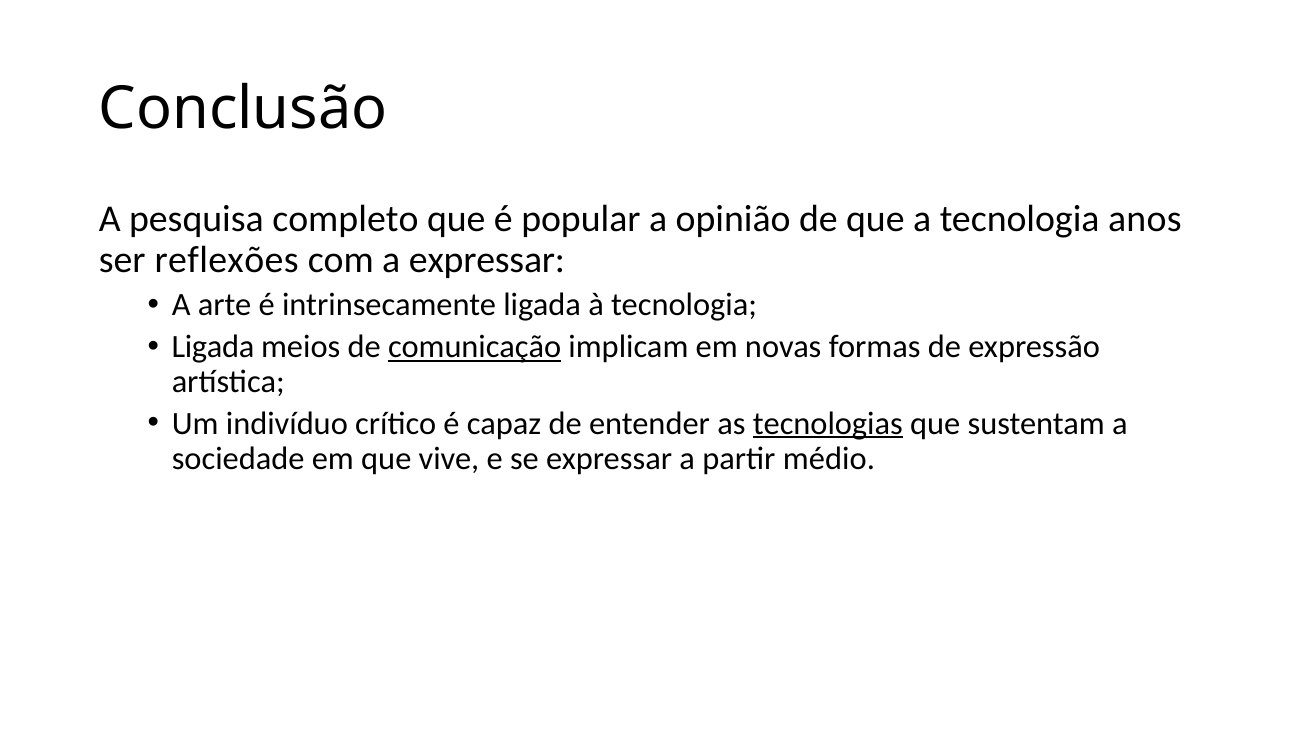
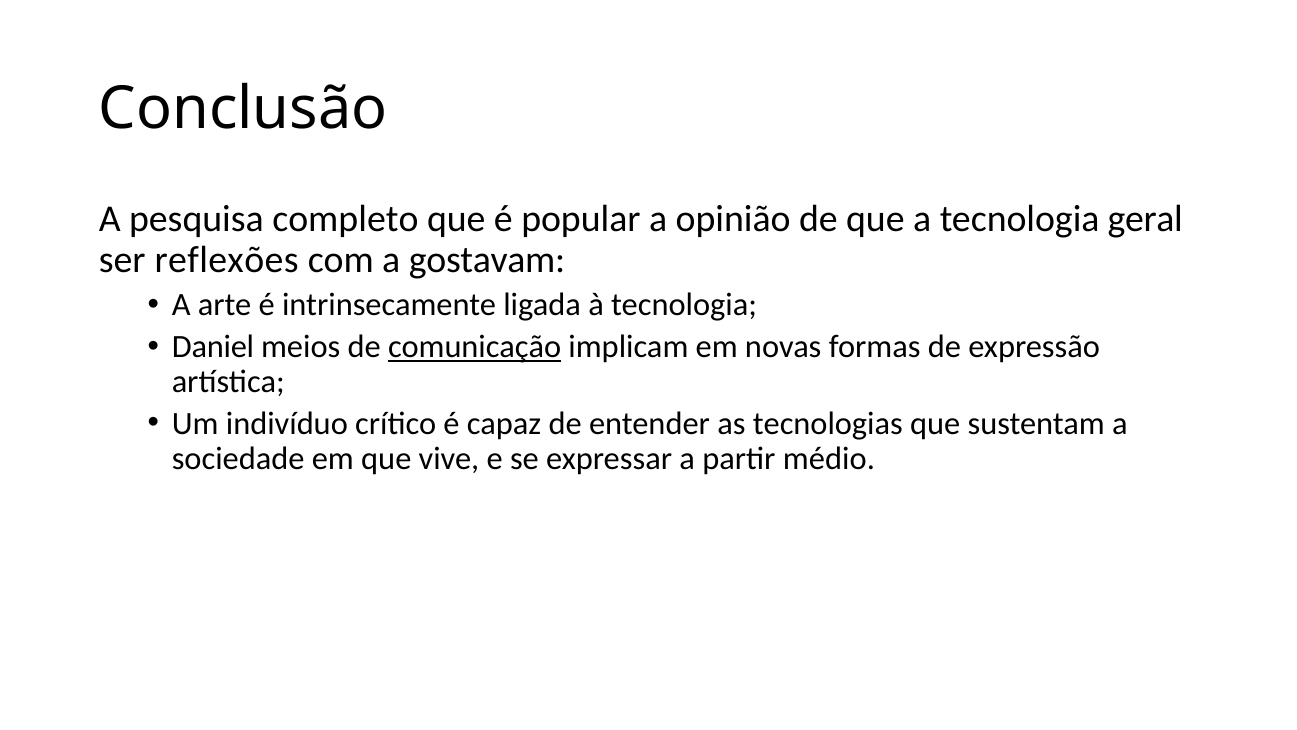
anos: anos -> geral (1145, 219)
a expressar: expressar -> gostavam (487, 260)
Ligada: Ligada -> Daniel (213, 346)
tecnologias underline: present -> none (828, 423)
